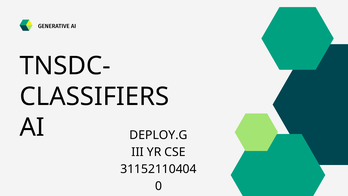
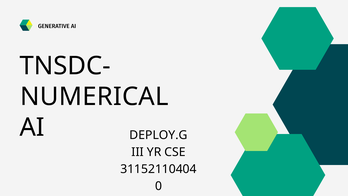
CLASSIFIERS: CLASSIFIERS -> NUMERICAL (94, 97)
